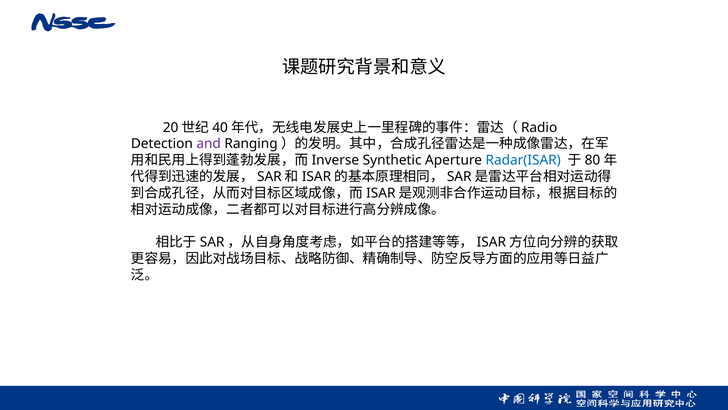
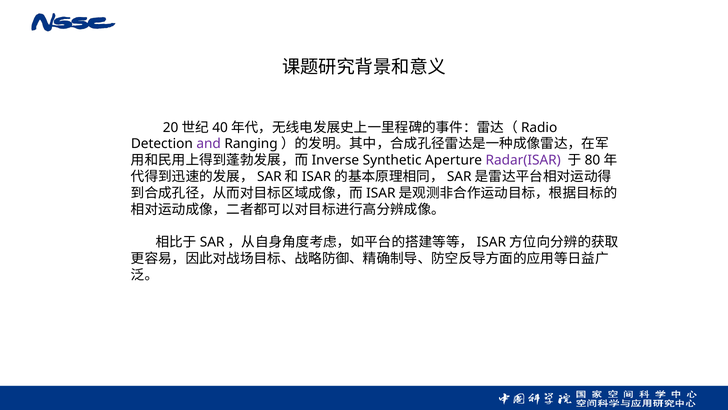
Radar(ISAR colour: blue -> purple (523, 160)
